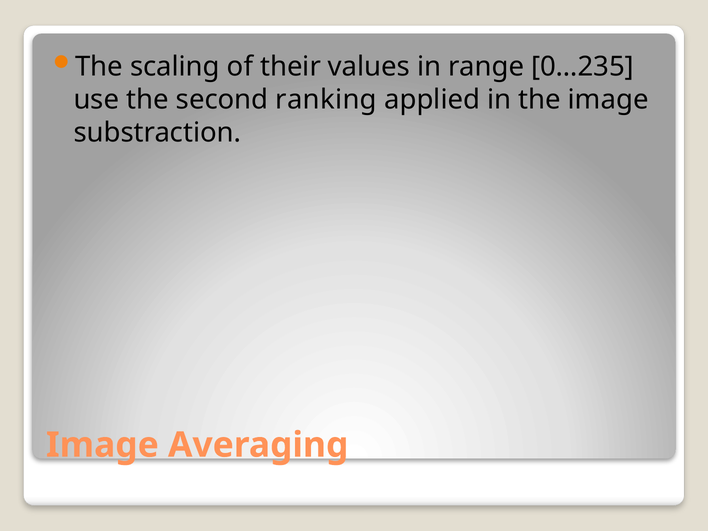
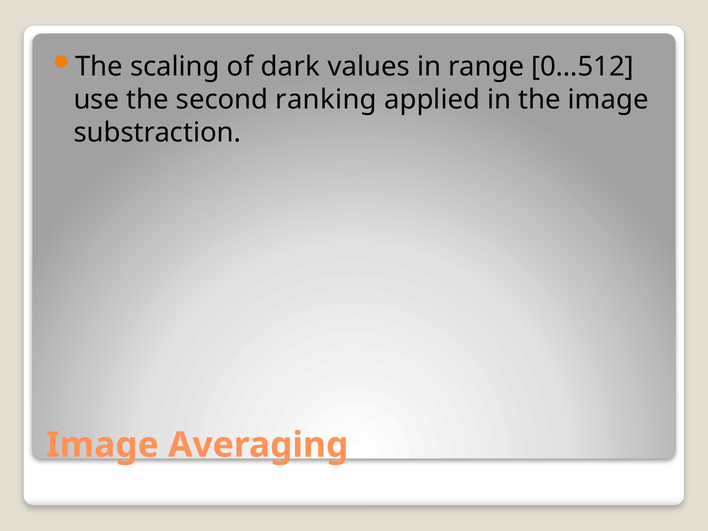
their: their -> dark (290, 67)
0…235: 0…235 -> 0…512 (583, 67)
